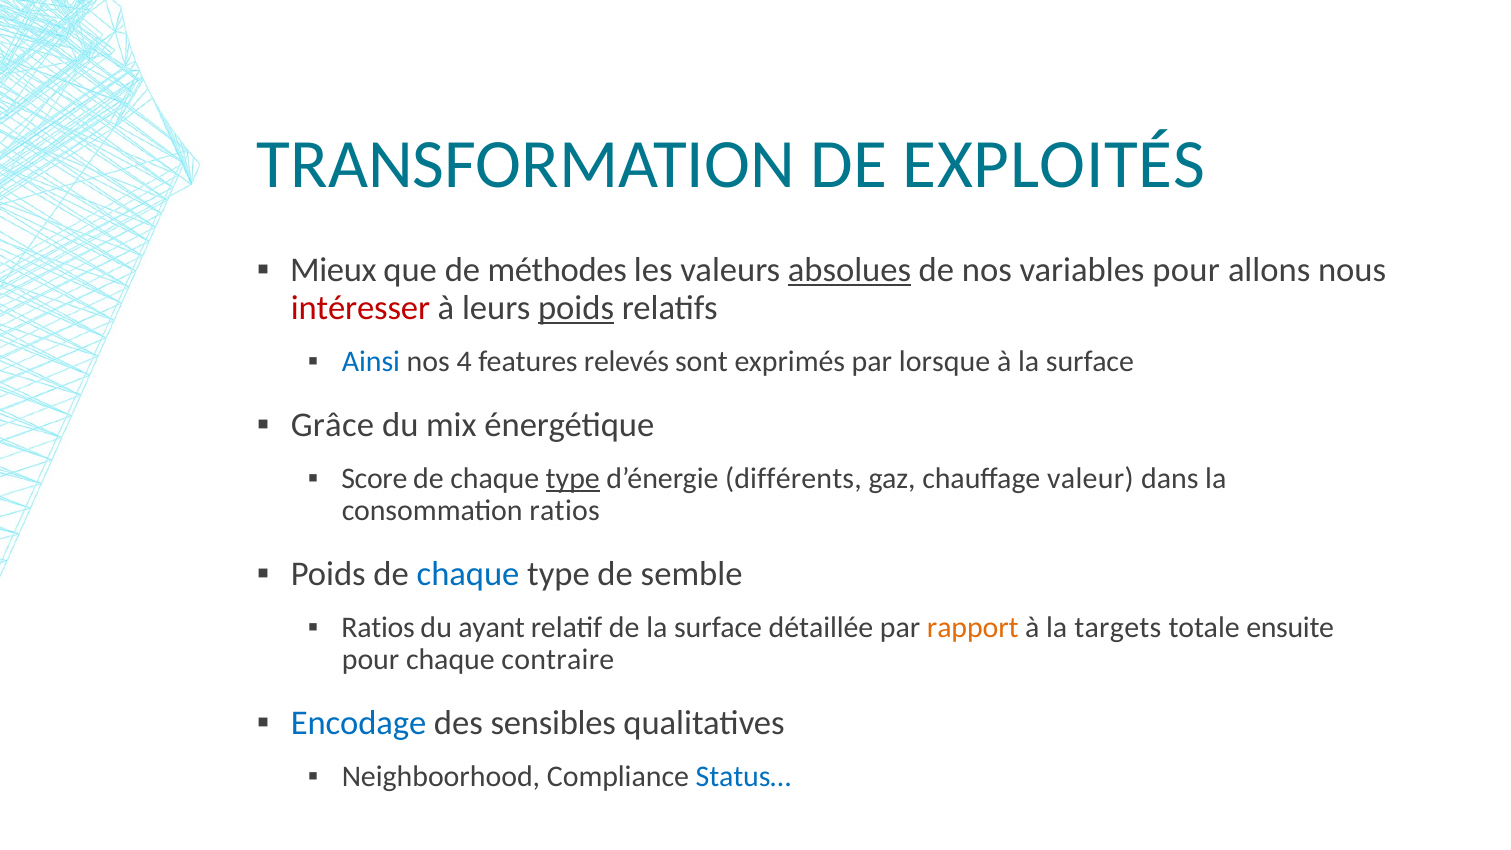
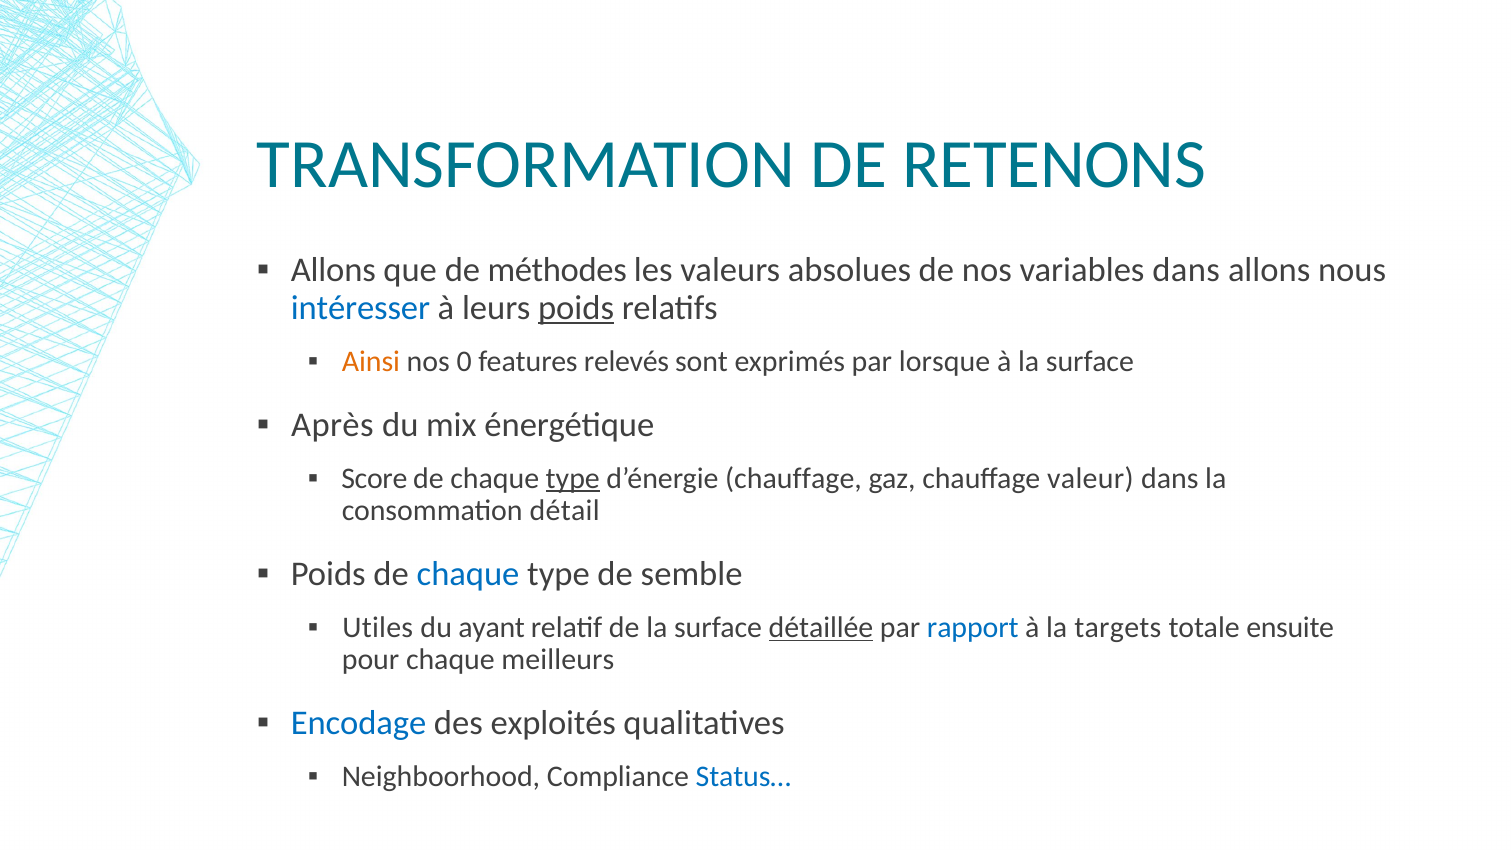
EXPLOITÉS: EXPLOITÉS -> RETENONS (1054, 165)
Mieux: Mieux -> Allons (333, 270)
absolues underline: present -> none (849, 270)
variables pour: pour -> dans (1186, 270)
intéresser colour: red -> blue (360, 308)
Ainsi colour: blue -> orange (371, 362)
4: 4 -> 0 (464, 362)
Grâce: Grâce -> Après (332, 425)
d’énergie différents: différents -> chauffage (793, 478)
consommation ratios: ratios -> détail (565, 511)
Ratios: Ratios -> Utiles (378, 628)
détaillée underline: none -> present (821, 628)
rapport colour: orange -> blue (973, 628)
contraire: contraire -> meilleurs (558, 660)
sensibles: sensibles -> exploités (553, 723)
